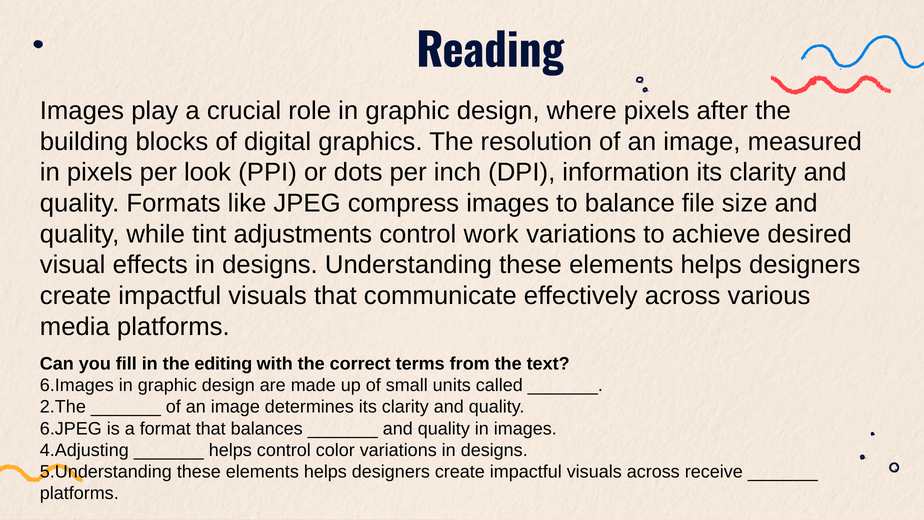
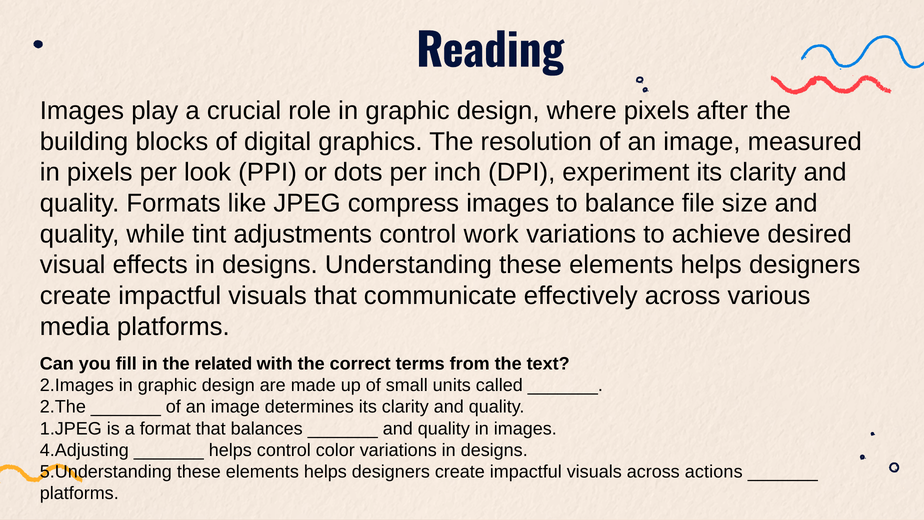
information: information -> experiment (626, 172)
editing: editing -> related (223, 364)
6.Images: 6.Images -> 2.Images (77, 385)
6.JPEG: 6.JPEG -> 1.JPEG (71, 428)
receive: receive -> actions (714, 472)
